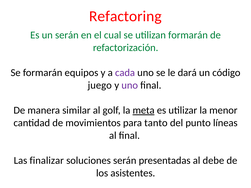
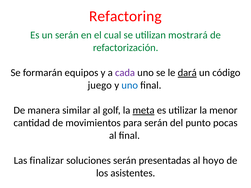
utilizan formarán: formarán -> mostrará (188, 35)
dará underline: none -> present (187, 73)
uno colour: purple -> blue (130, 85)
para tanto: tanto -> serán (156, 123)
líneas: líneas -> pocas (225, 123)
debe: debe -> hoyo (213, 161)
